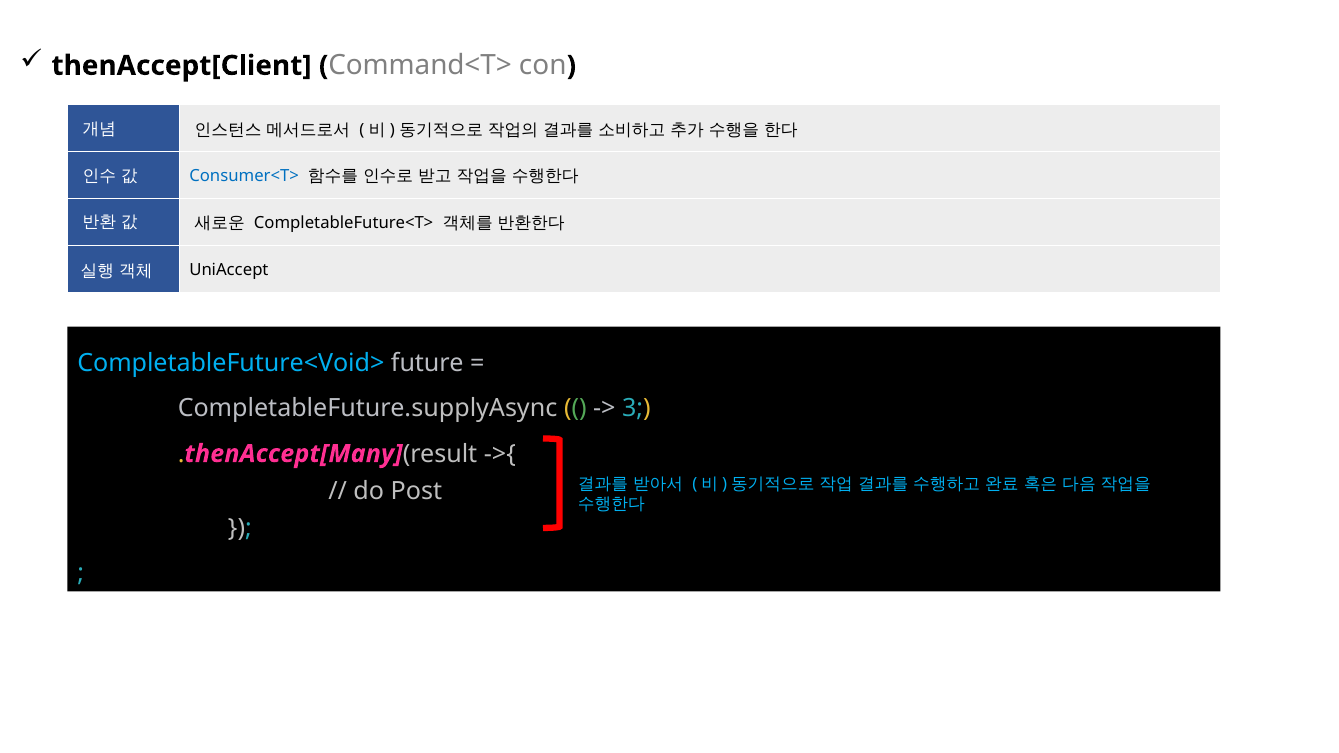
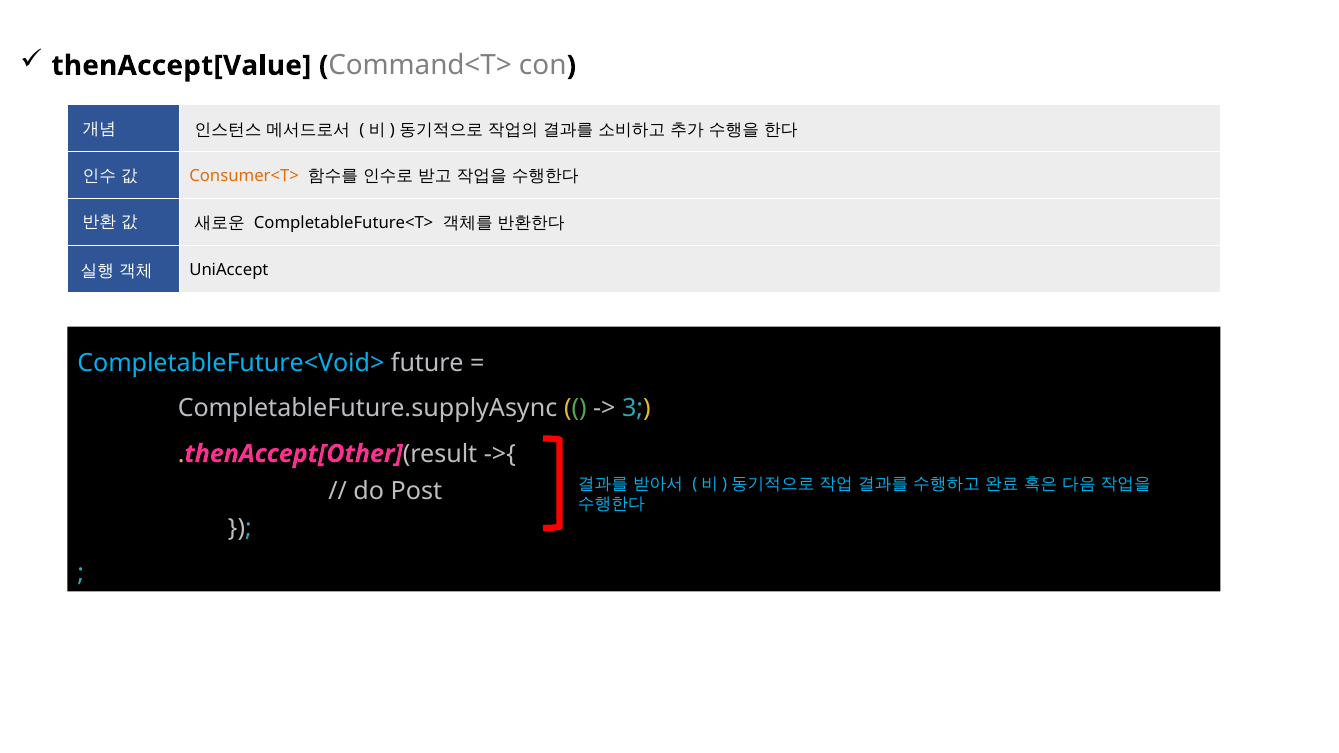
thenAccept[Client: thenAccept[Client -> thenAccept[Value (181, 66)
Consumer<T> colour: blue -> orange (244, 177)
thenAccept[Many: thenAccept[Many -> thenAccept[Other (294, 454)
